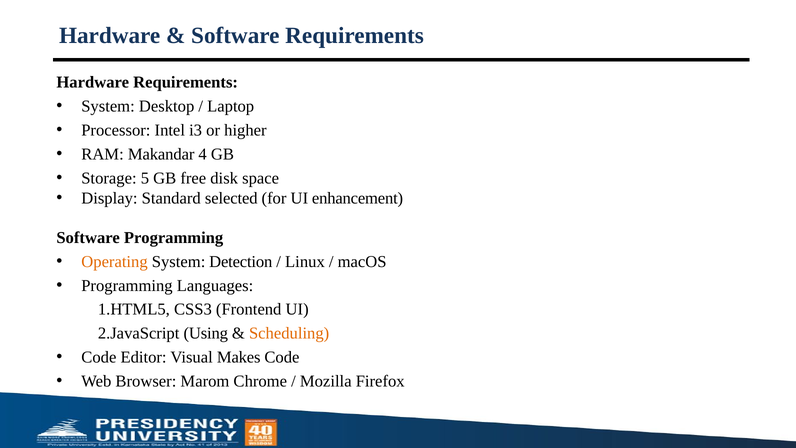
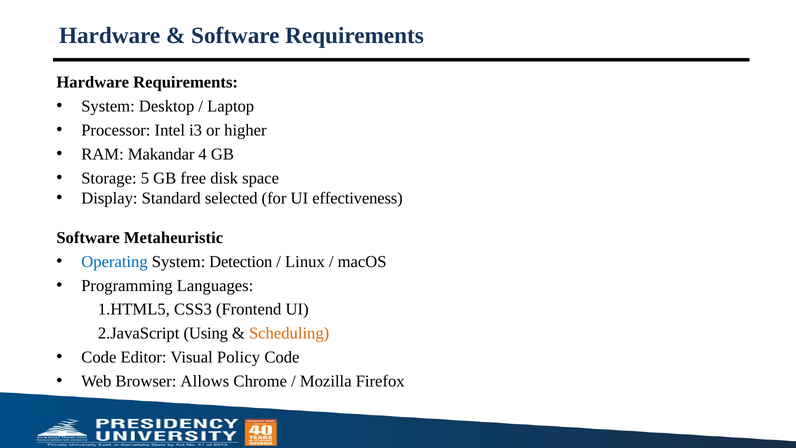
enhancement: enhancement -> effectiveness (358, 198)
Software Programming: Programming -> Metaheuristic (174, 238)
Operating colour: orange -> blue (115, 262)
Makes: Makes -> Policy (239, 357)
Marom: Marom -> Allows (205, 381)
